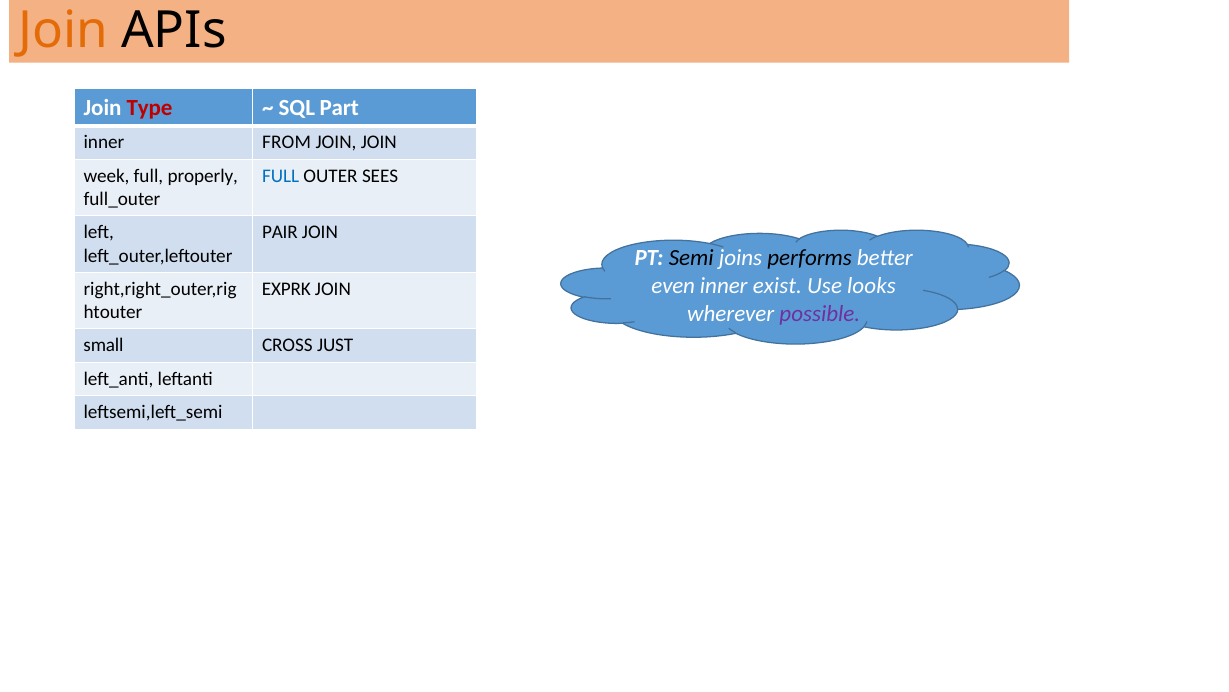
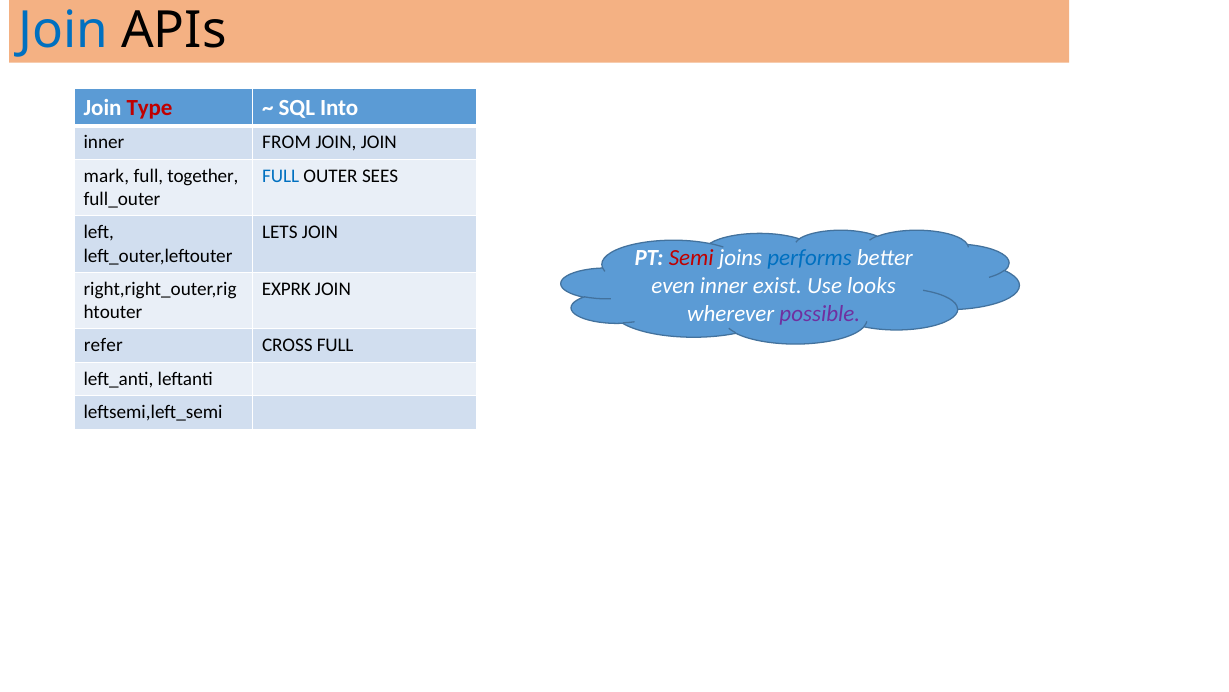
Join colour: orange -> blue (63, 30)
Part: Part -> Into (339, 107)
week: week -> mark (106, 176)
properly: properly -> together (203, 176)
PAIR: PAIR -> LETS (280, 232)
Semi colour: black -> red (691, 258)
performs colour: black -> blue (810, 258)
small: small -> refer (103, 345)
CROSS JUST: JUST -> FULL (335, 345)
